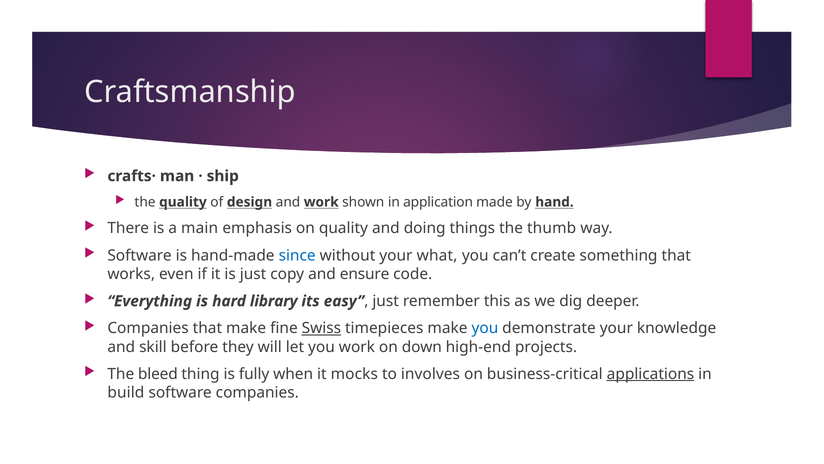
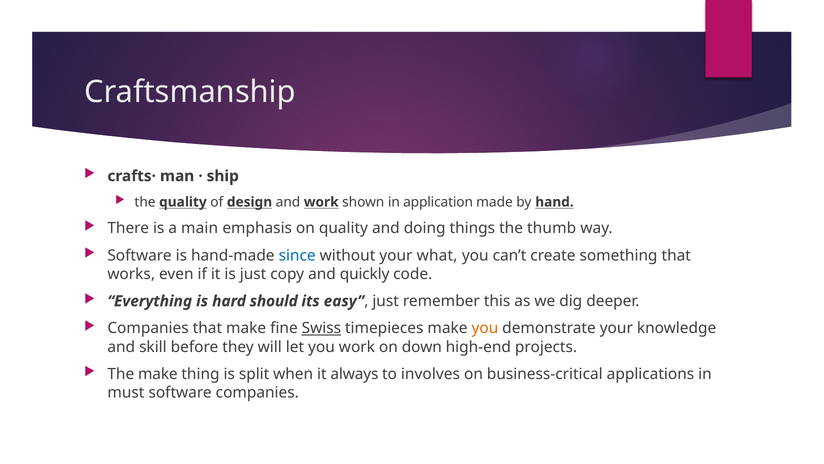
ensure: ensure -> quickly (365, 274)
library: library -> should (274, 301)
you colour: blue -> orange (485, 328)
The bleed: bleed -> make (158, 374)
fully: fully -> split (254, 374)
mocks: mocks -> always (354, 374)
applications underline: present -> none (650, 374)
build: build -> must (126, 392)
